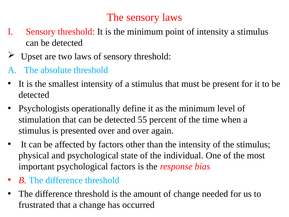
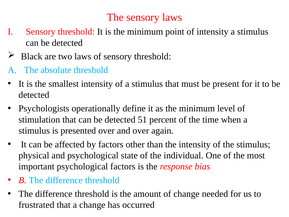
Upset: Upset -> Black (32, 56)
55: 55 -> 51 (142, 119)
